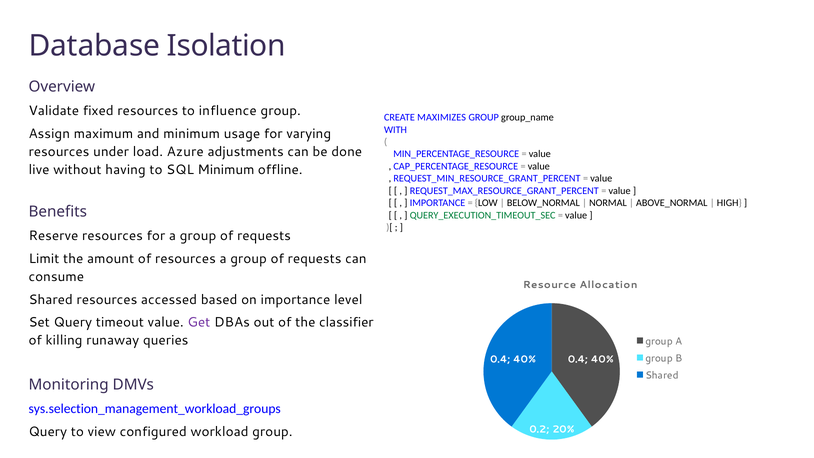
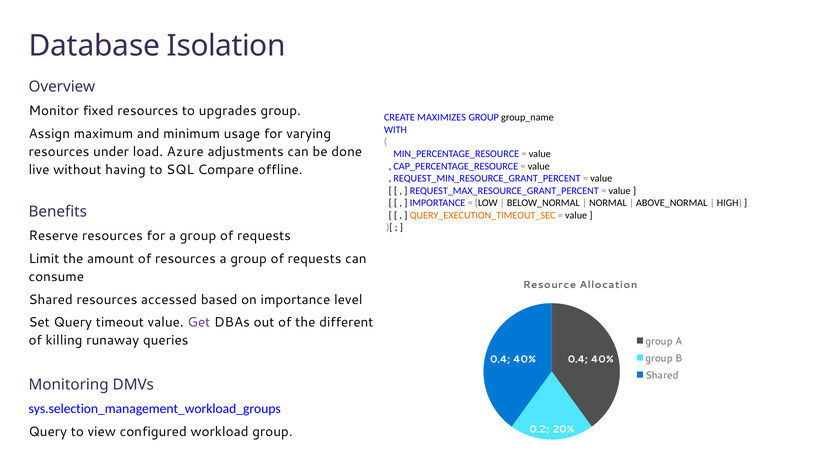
Validate: Validate -> Monitor (54, 111)
influence: influence -> upgrades (228, 111)
SQL Minimum: Minimum -> Compare (226, 170)
QUERY_EXECUTION_TIMEOUT_SEC colour: green -> orange (483, 215)
classifier: classifier -> different (346, 322)
